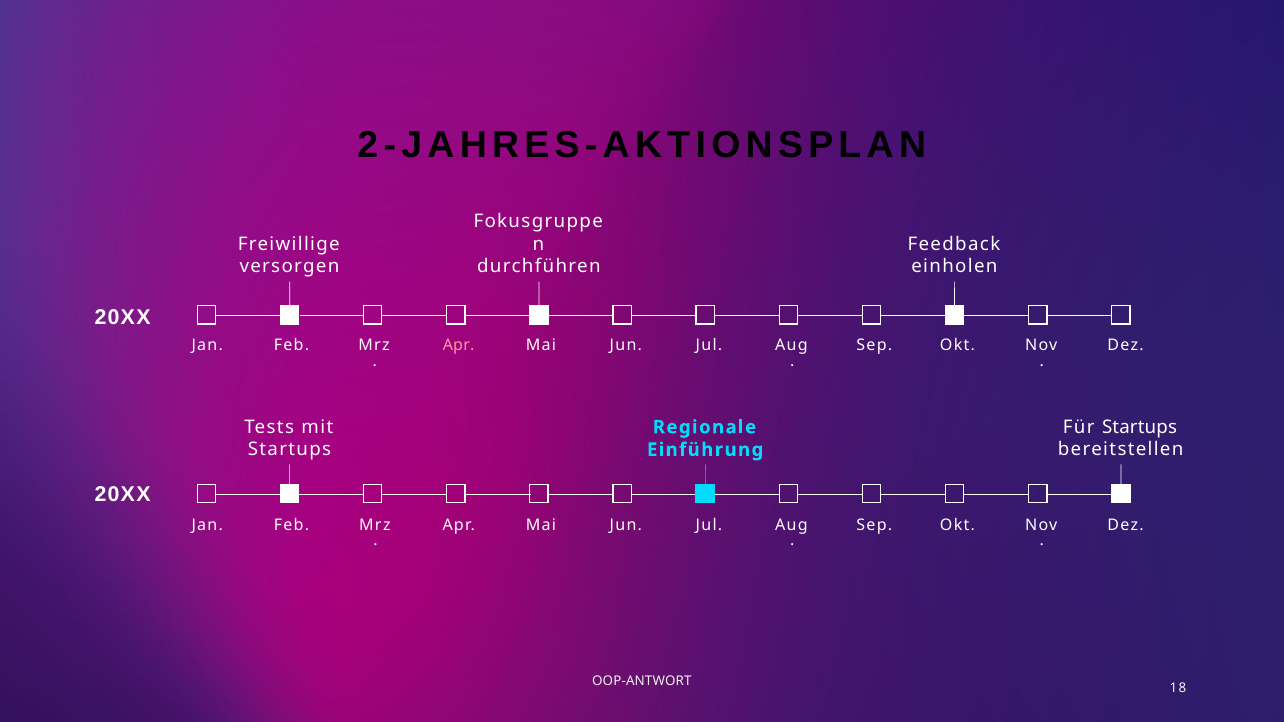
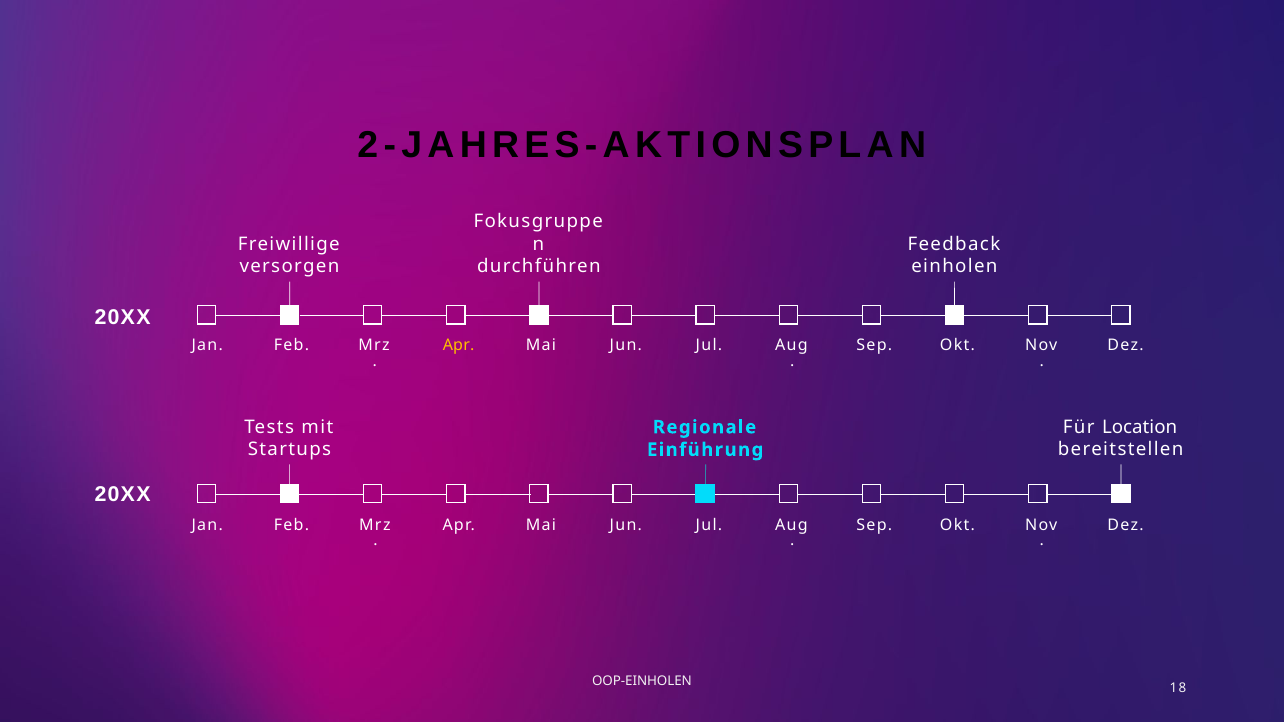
Apr colour: pink -> yellow (459, 346)
Für Startups: Startups -> Location (1140, 427)
OOP-ANTWORT: OOP-ANTWORT -> OOP-EINHOLEN (642, 682)
